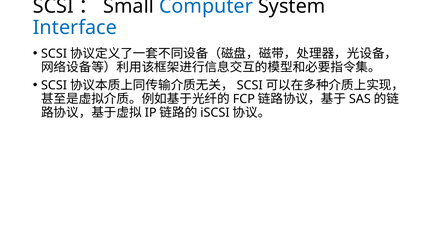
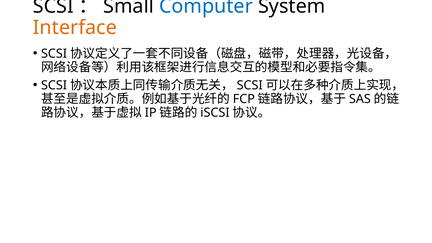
Interface colour: blue -> orange (75, 28)
